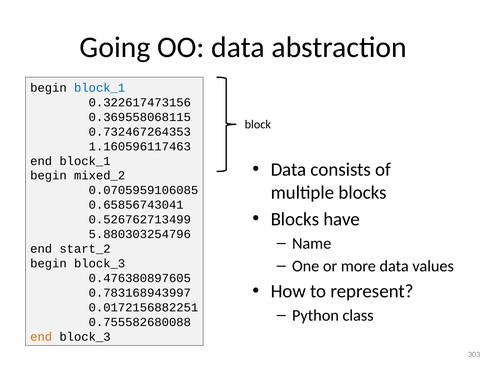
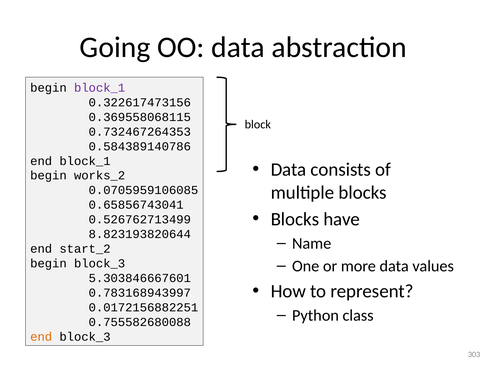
block_1 colour: blue -> purple (100, 88)
1.160596117463: 1.160596117463 -> 0.584389140786 (140, 146)
mixed_2: mixed_2 -> works_2 (100, 175)
5.880303254796: 5.880303254796 -> 8.823193820644 (140, 234)
0.476380897605: 0.476380897605 -> 5.303846667601 (140, 278)
